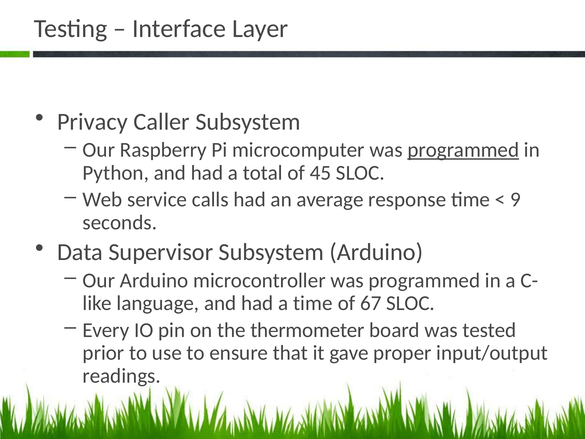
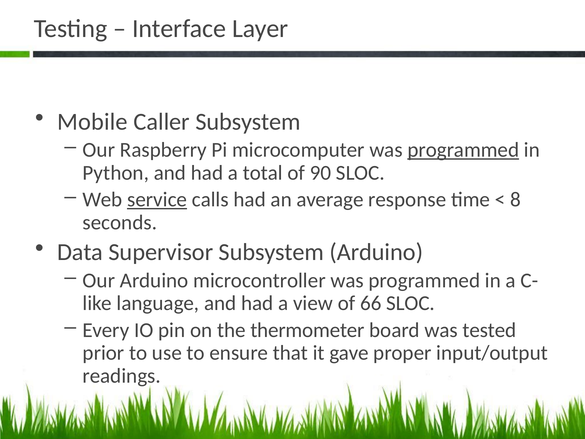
Privacy: Privacy -> Mobile (92, 122)
45: 45 -> 90 (320, 173)
service underline: none -> present (157, 200)
9: 9 -> 8 (516, 200)
a time: time -> view (313, 303)
67: 67 -> 66 (371, 303)
